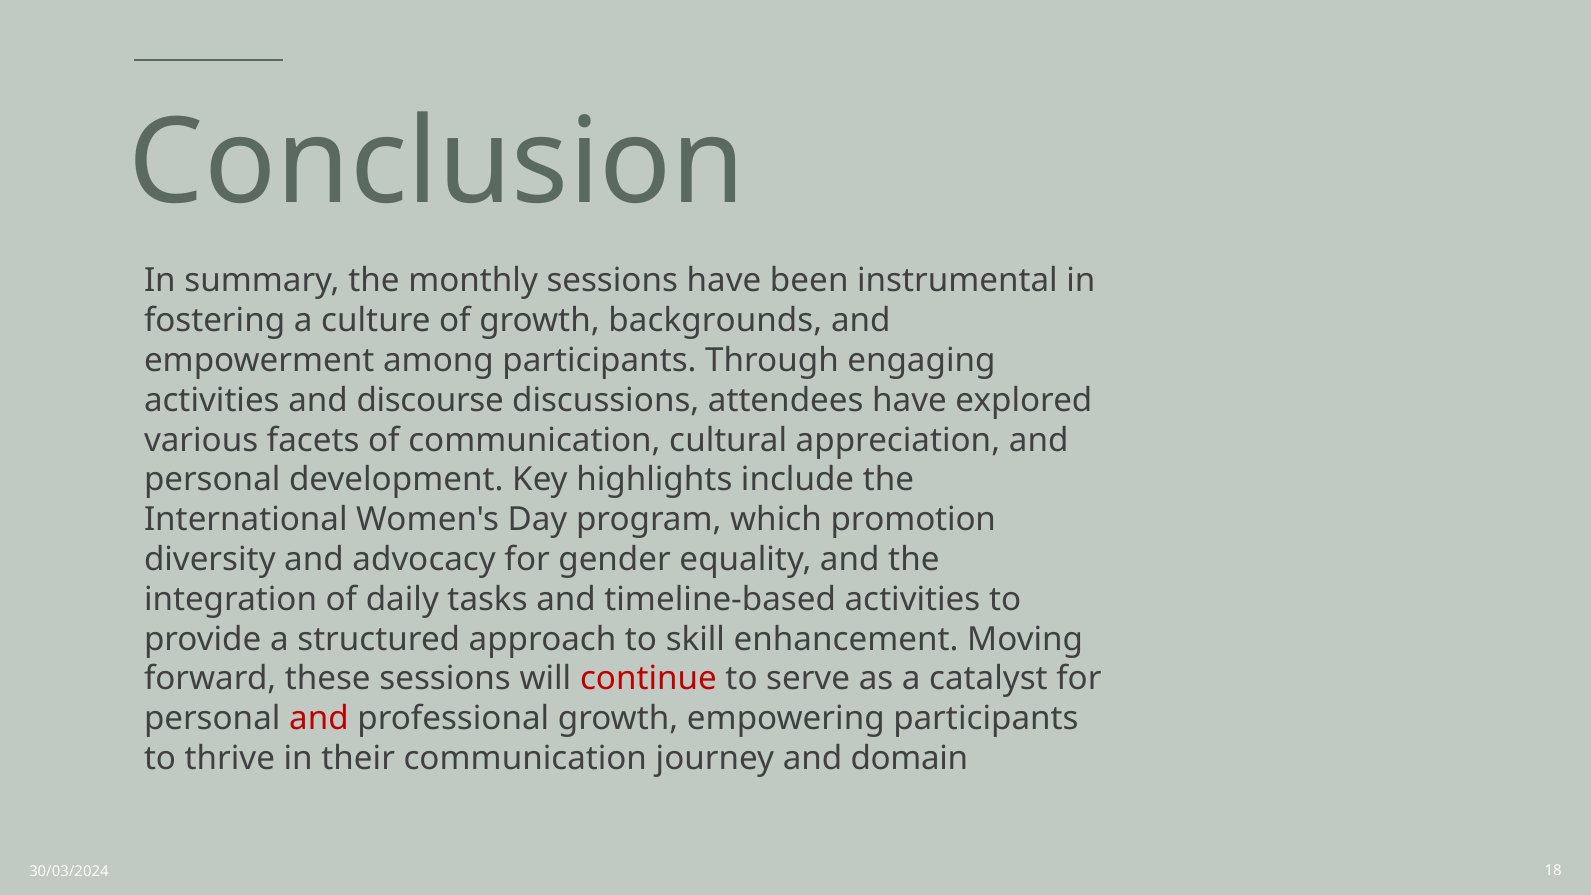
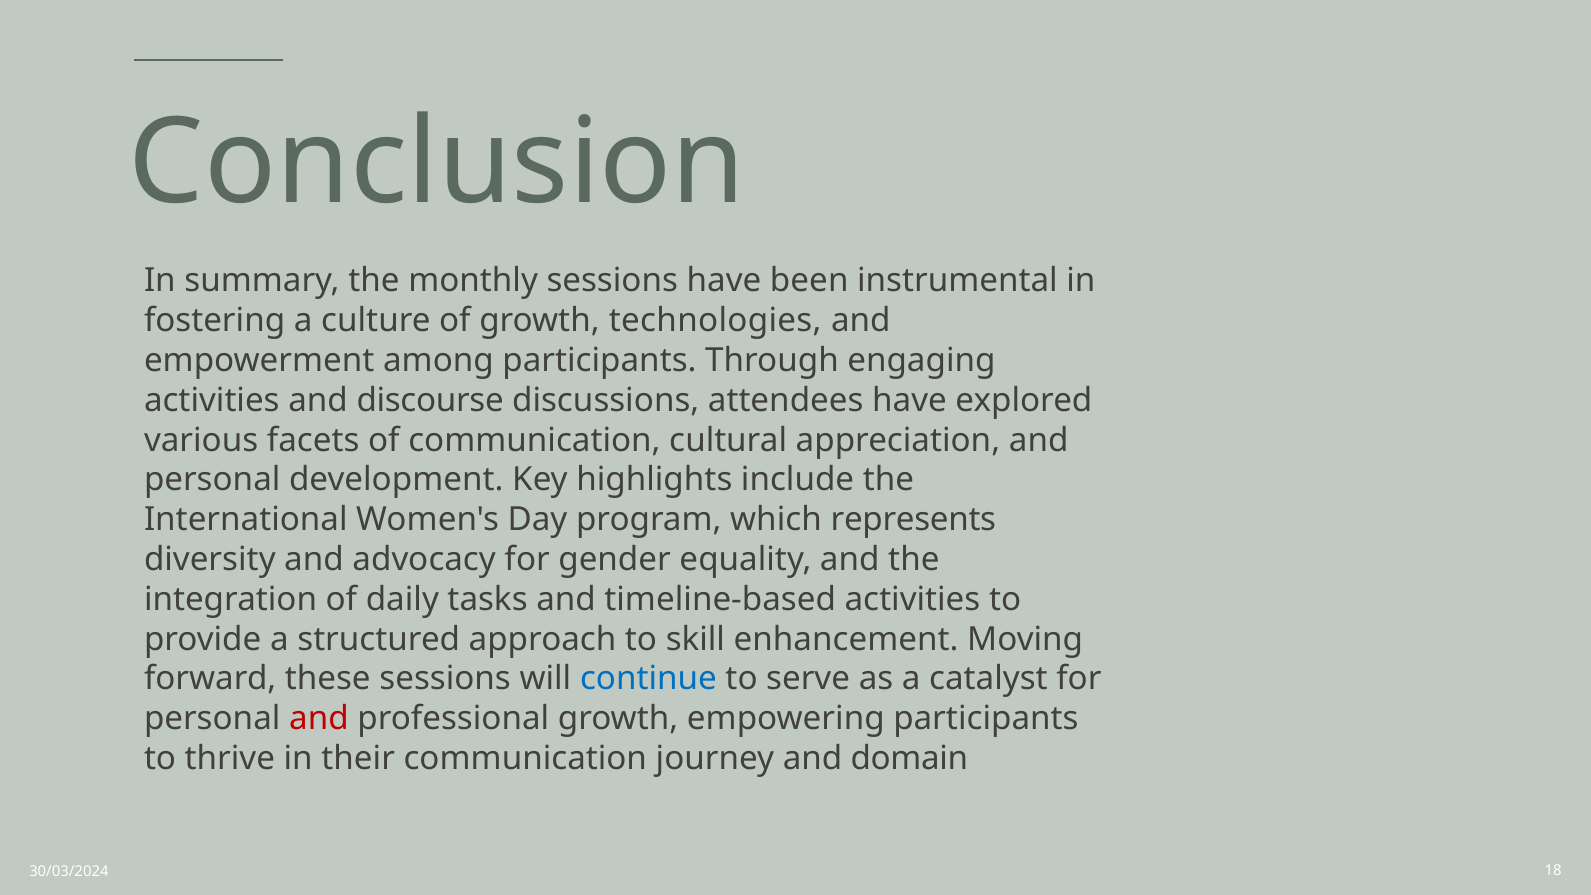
backgrounds: backgrounds -> technologies (715, 321)
promotion: promotion -> represents (913, 520)
continue colour: red -> blue (648, 679)
